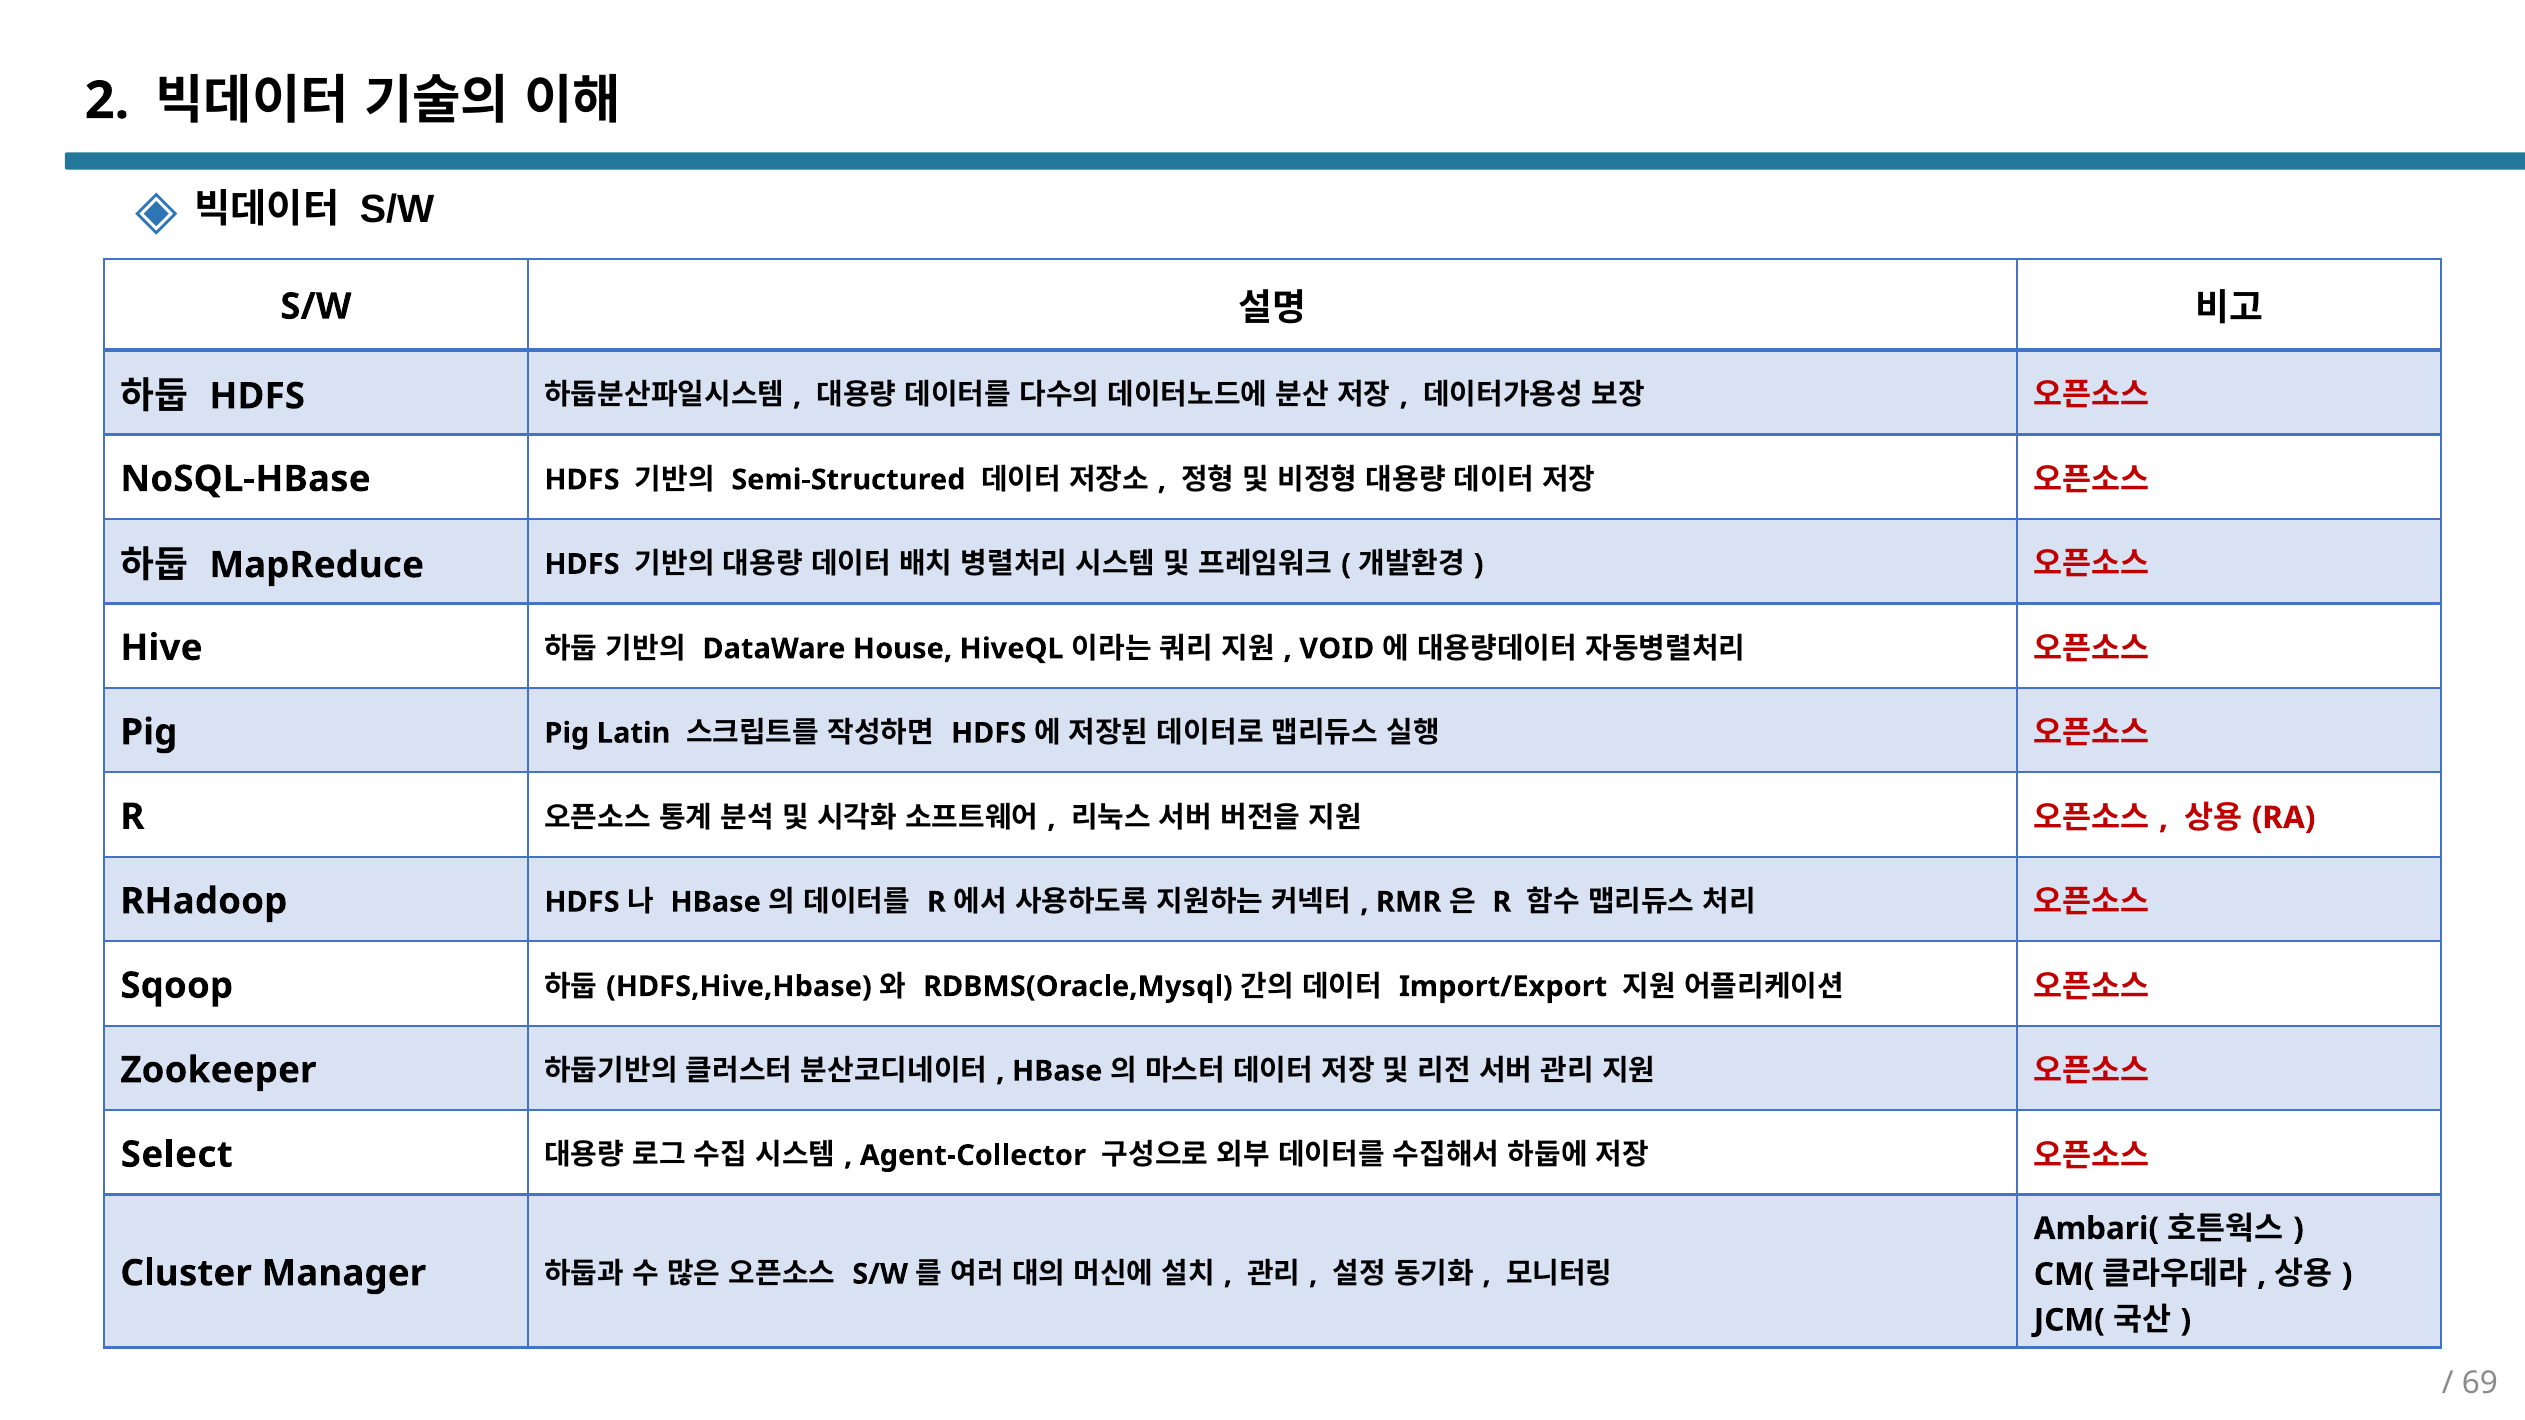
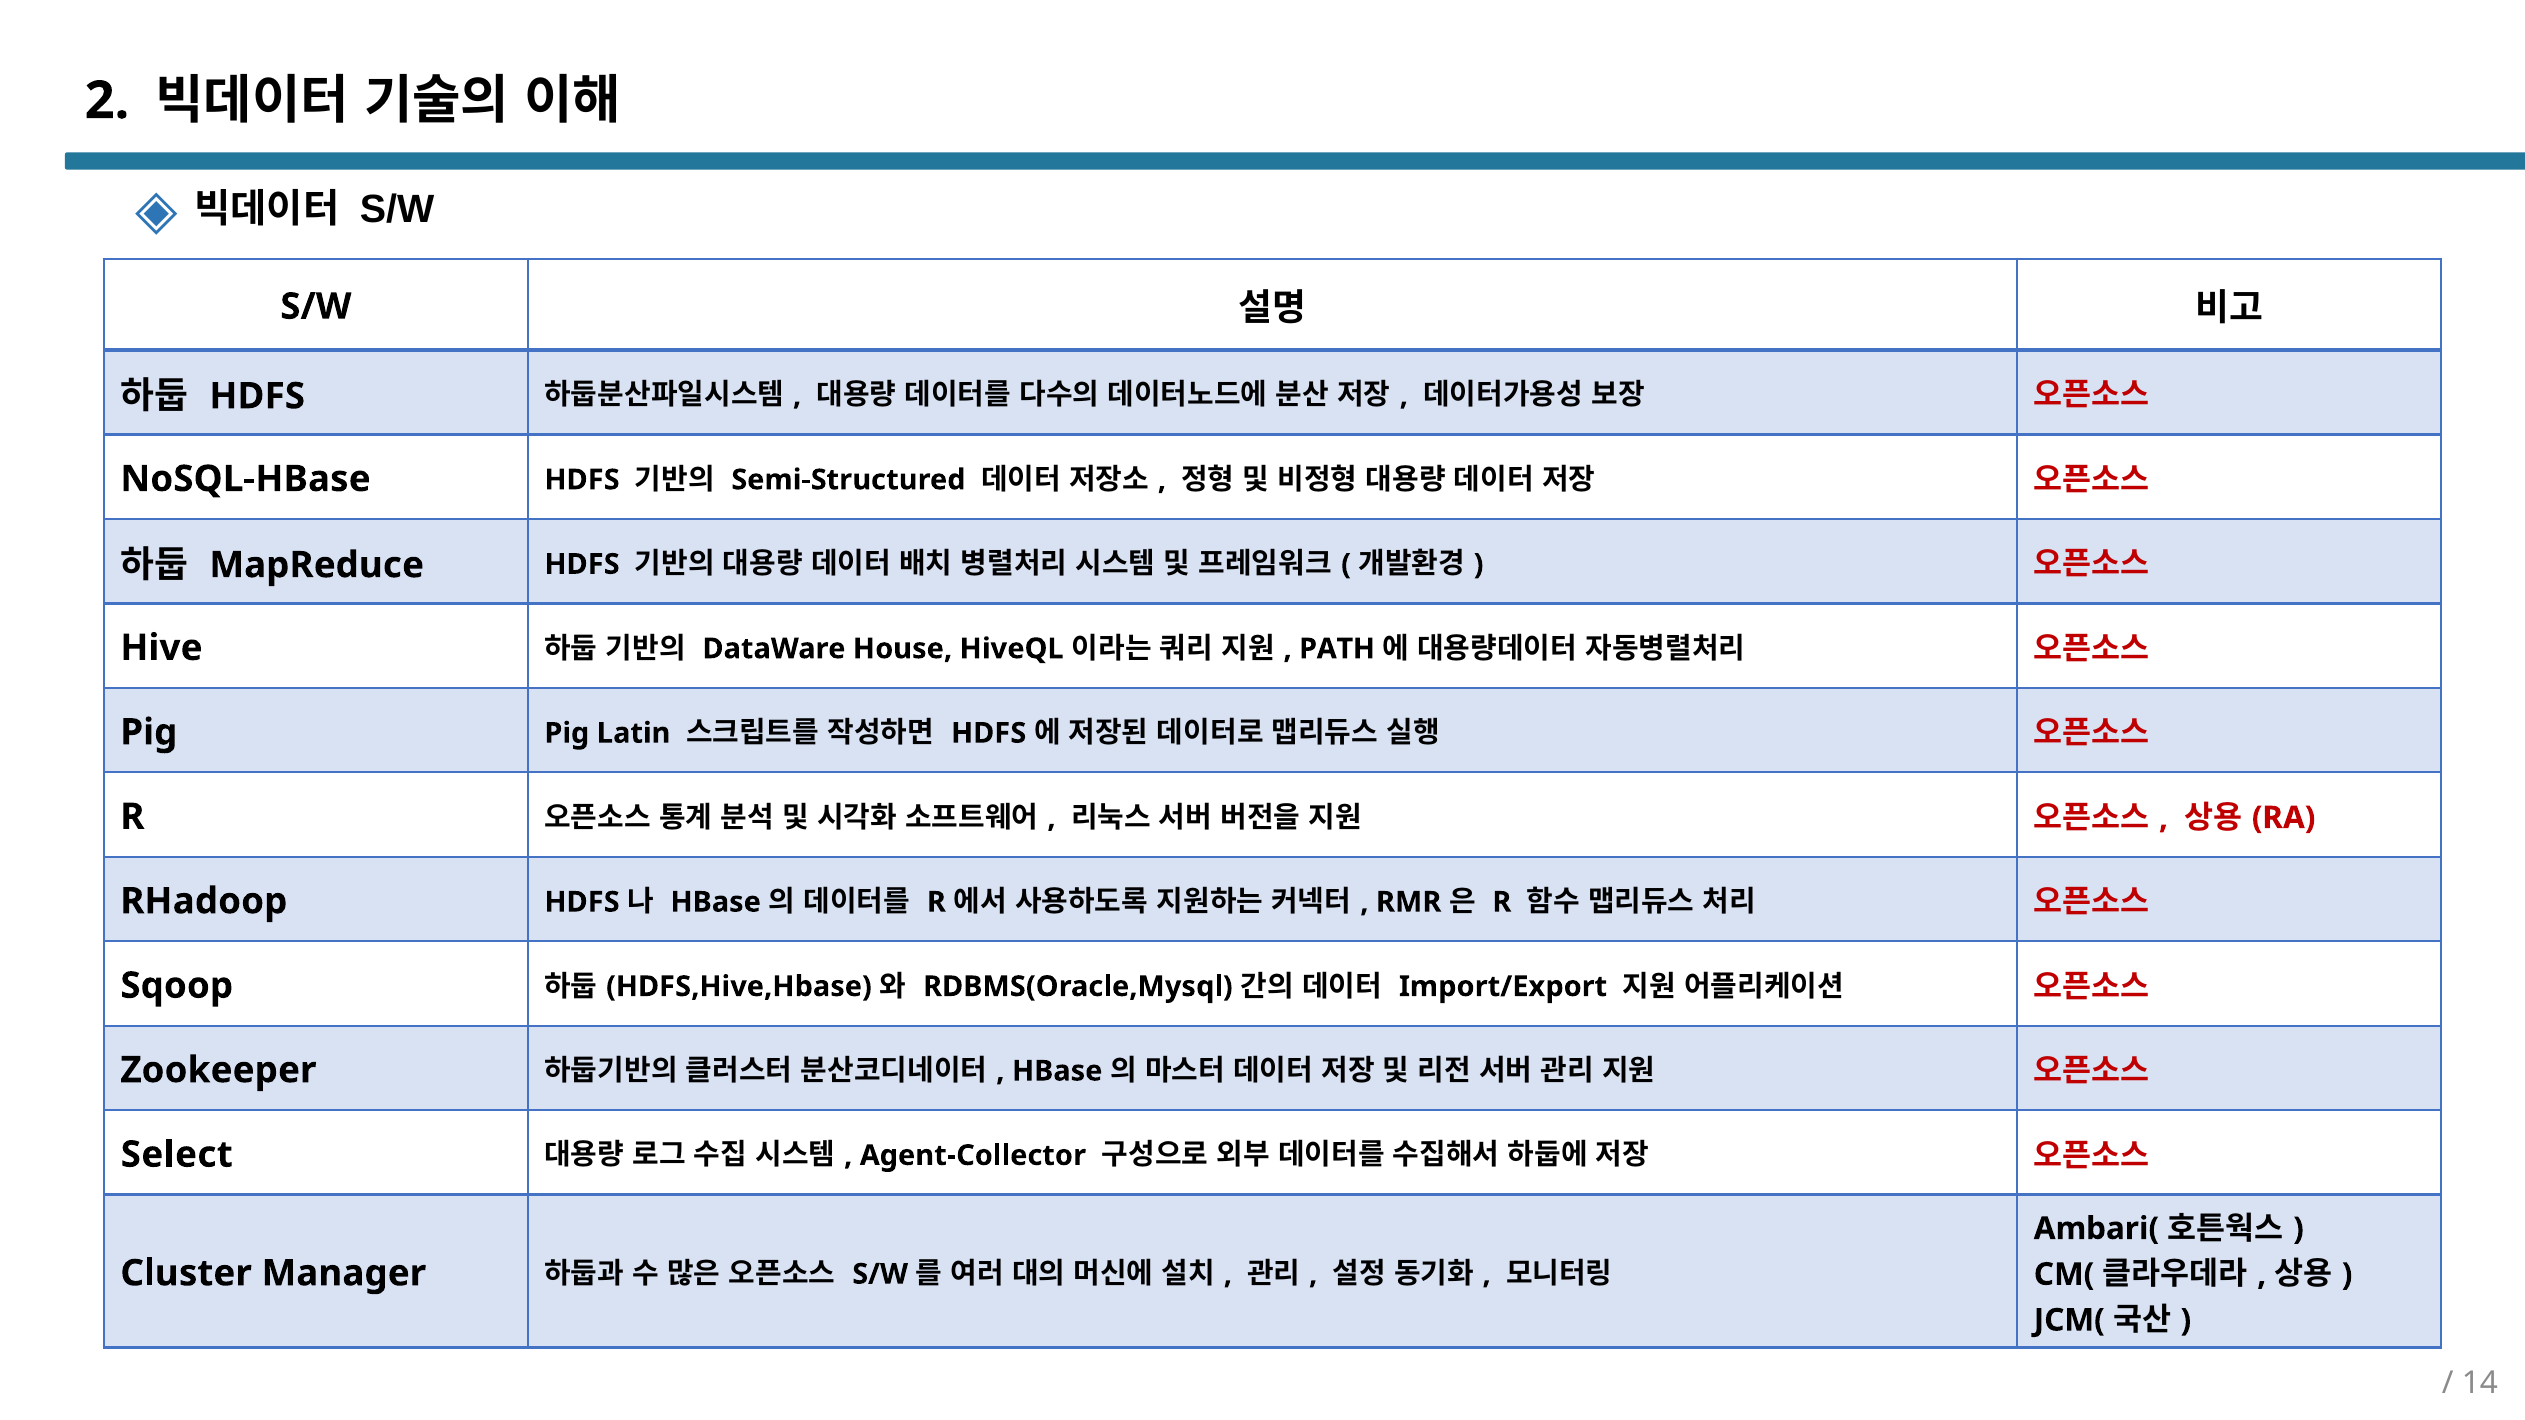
VOID: VOID -> PATH (1337, 649)
69: 69 -> 14 (2480, 1384)
